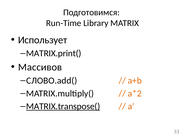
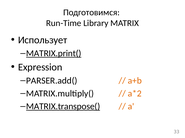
MATRIX.print( underline: none -> present (54, 54)
Массивов: Массивов -> Expression (40, 68)
СЛОВО.add(: СЛОВО.add( -> PARSER.add( (52, 81)
